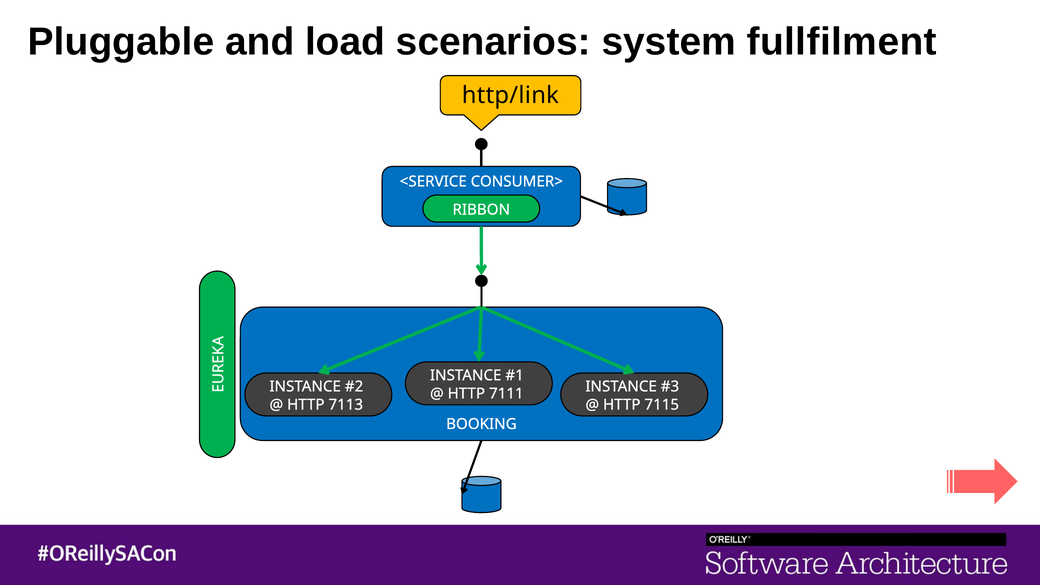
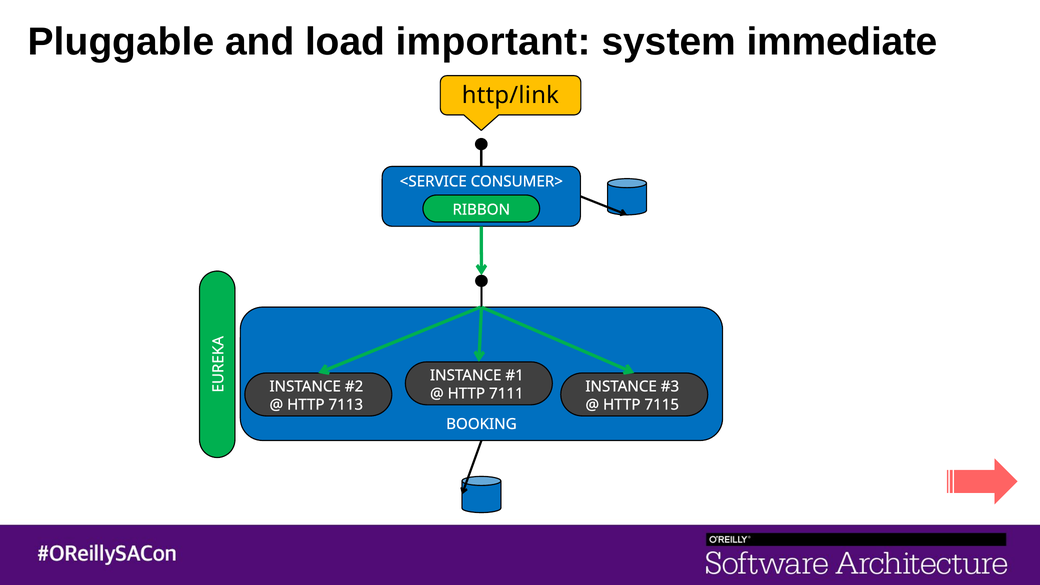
scenarios: scenarios -> important (493, 42)
fullfilment: fullfilment -> immediate (842, 42)
